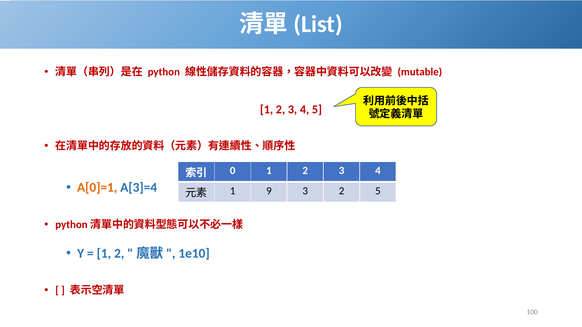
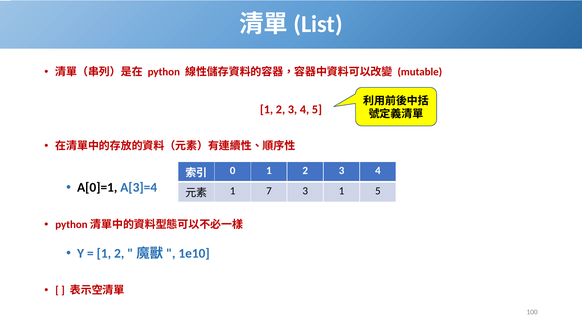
A[0]=1 colour: orange -> black (97, 188)
9: 9 -> 7 (269, 191)
3 2: 2 -> 1 (342, 191)
